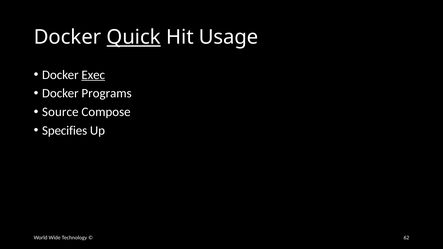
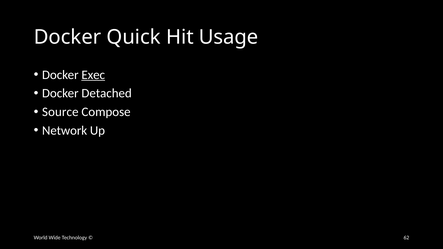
Quick underline: present -> none (134, 37)
Programs: Programs -> Detached (107, 93)
Specifies: Specifies -> Network (65, 131)
